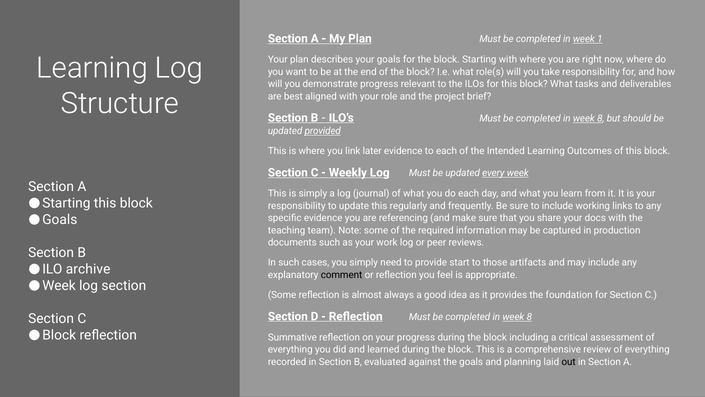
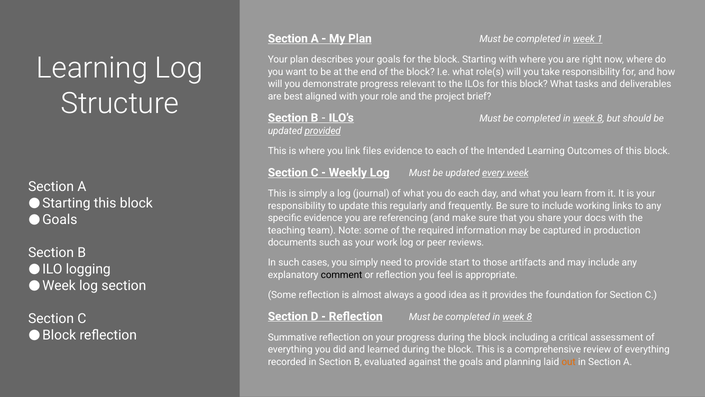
later: later -> files (372, 151)
archive: archive -> logging (88, 269)
out colour: black -> orange (569, 362)
